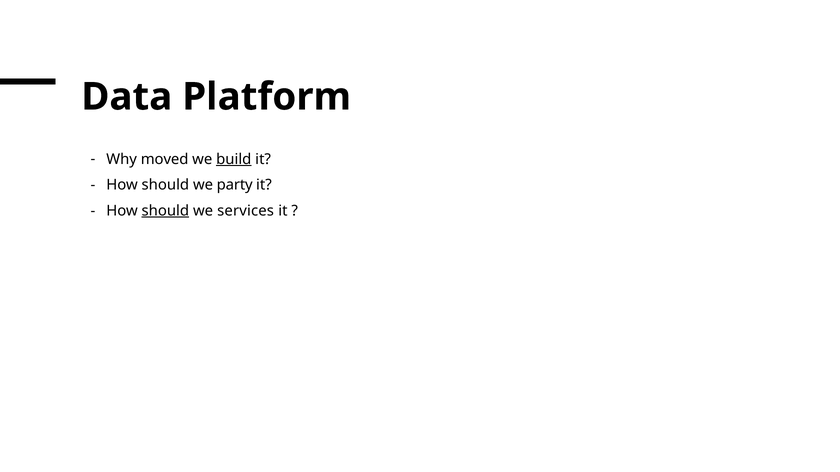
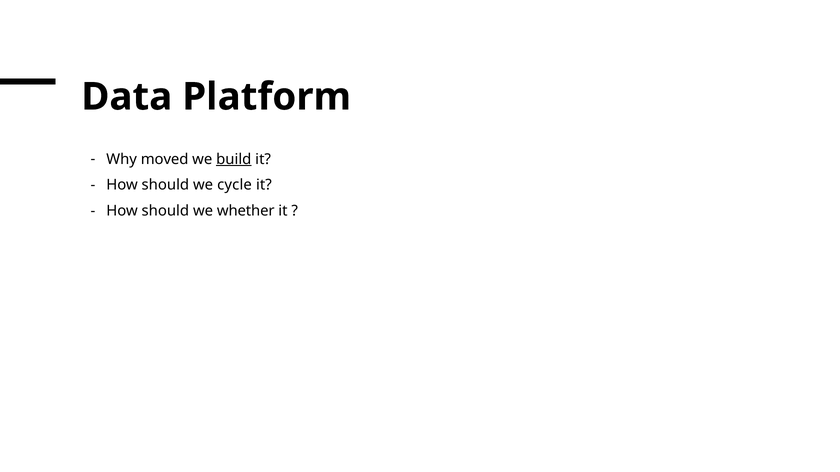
party: party -> cycle (235, 185)
should underline: present -> none (165, 211)
services: services -> whether (246, 211)
